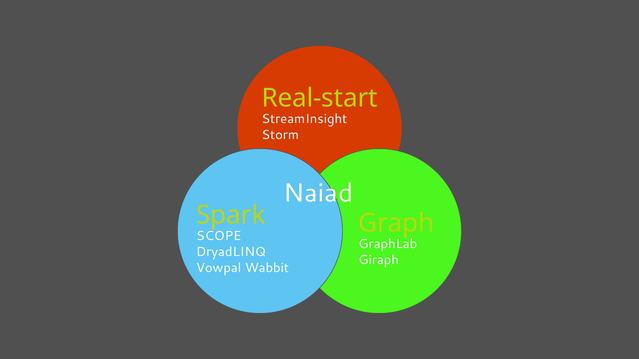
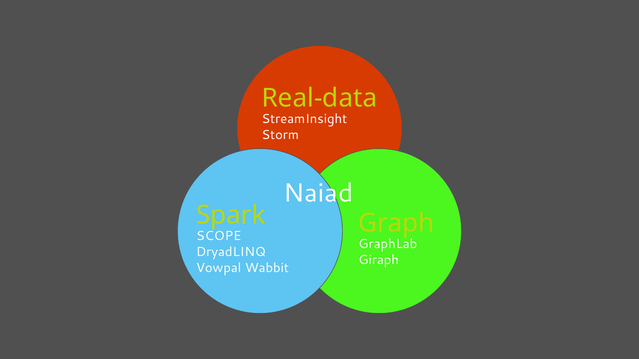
Real-start: Real-start -> Real-data (319, 98)
